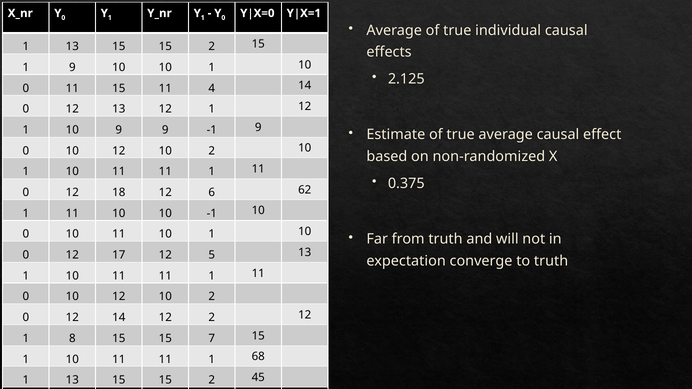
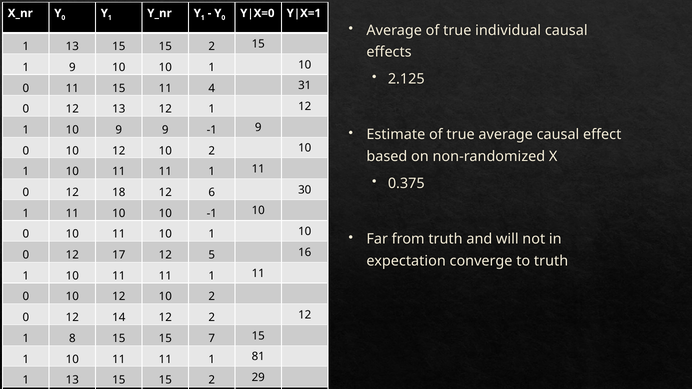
14: 14 -> 31 (305, 86)
62: 62 -> 30 (305, 190)
13: 13 -> 16 (305, 253)
68: 68 -> 81 (258, 357)
45: 45 -> 29 (258, 378)
